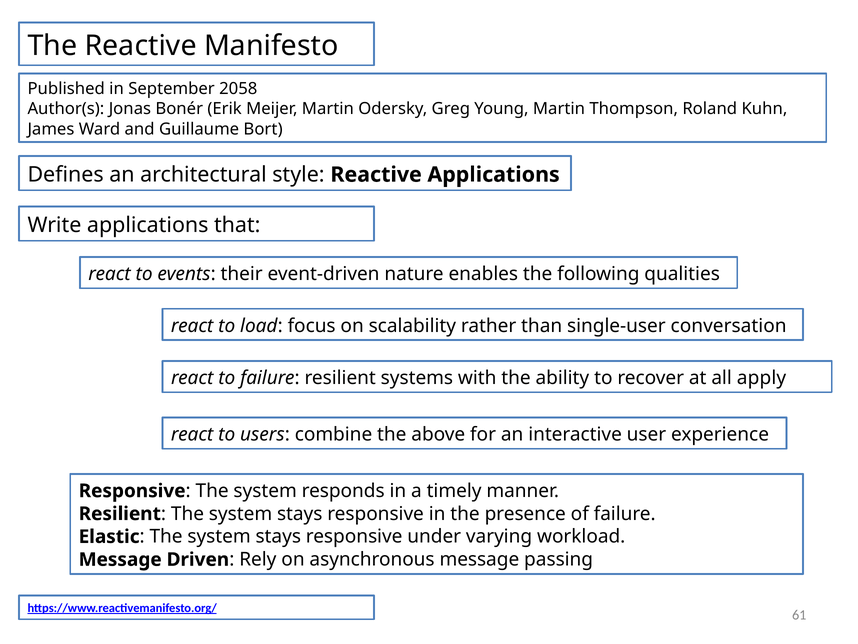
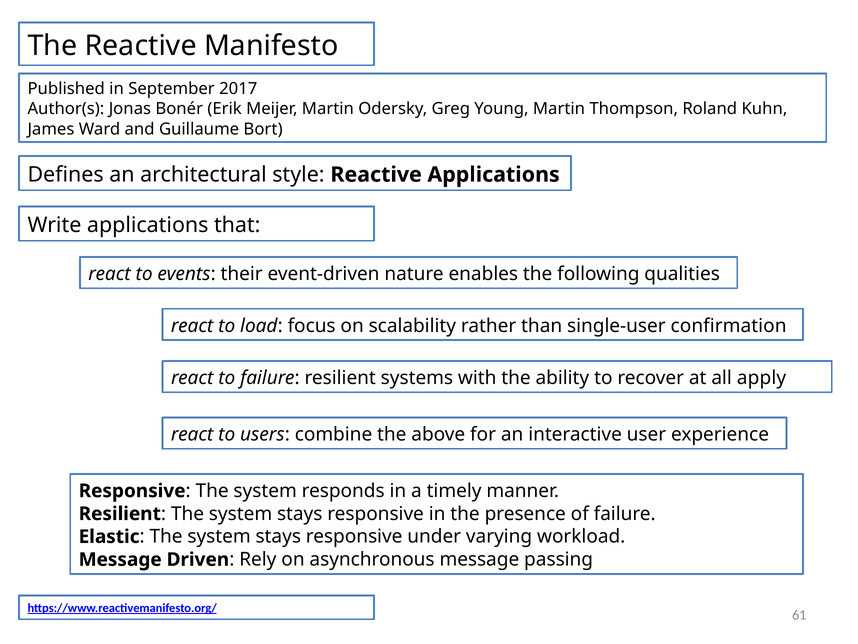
2058: 2058 -> 2017 (238, 89)
conversation: conversation -> confirmation (729, 326)
